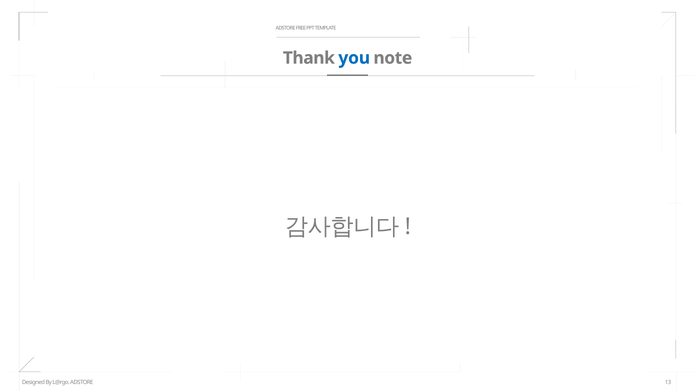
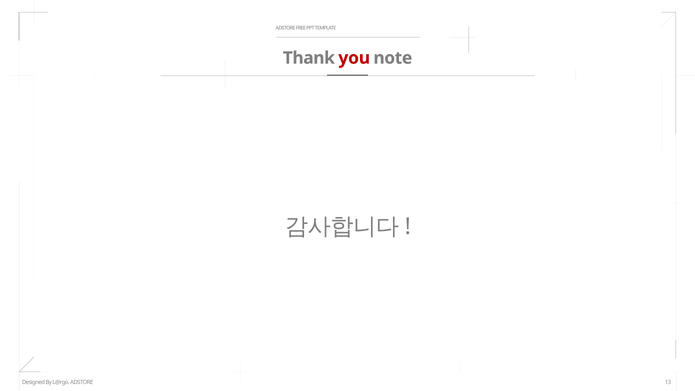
you colour: blue -> red (354, 58)
